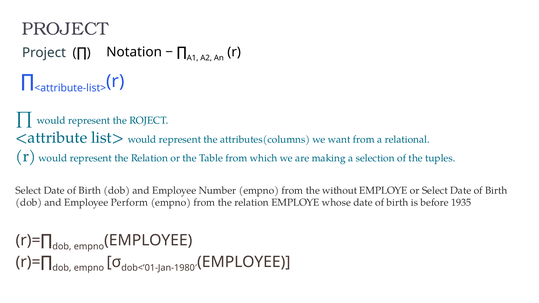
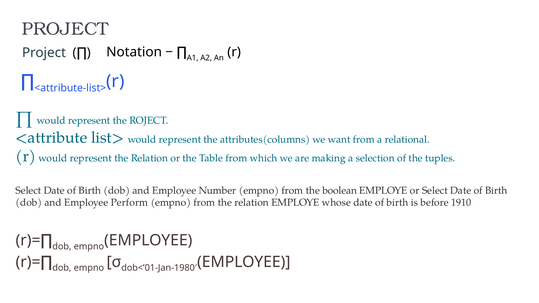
without: without -> boolean (340, 191)
1935: 1935 -> 1910 (461, 203)
